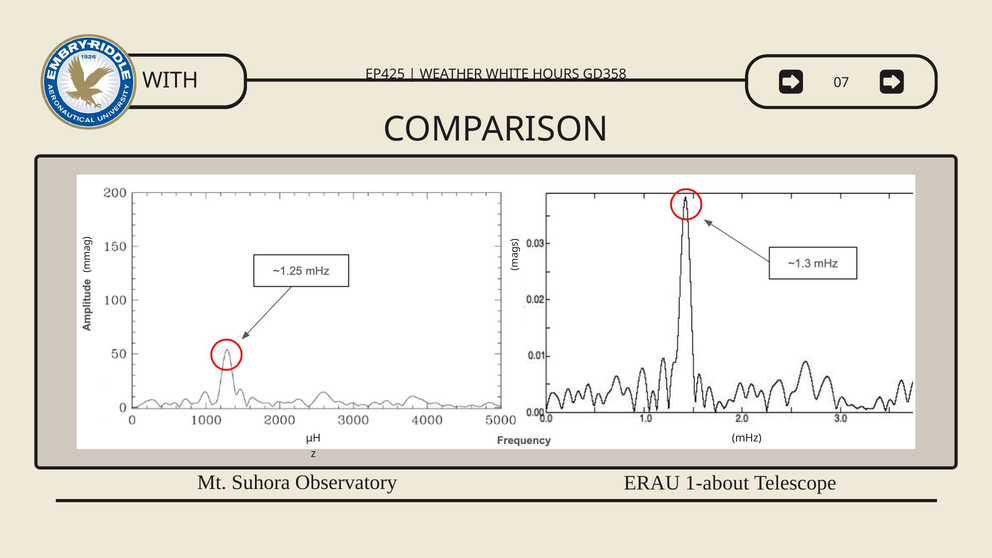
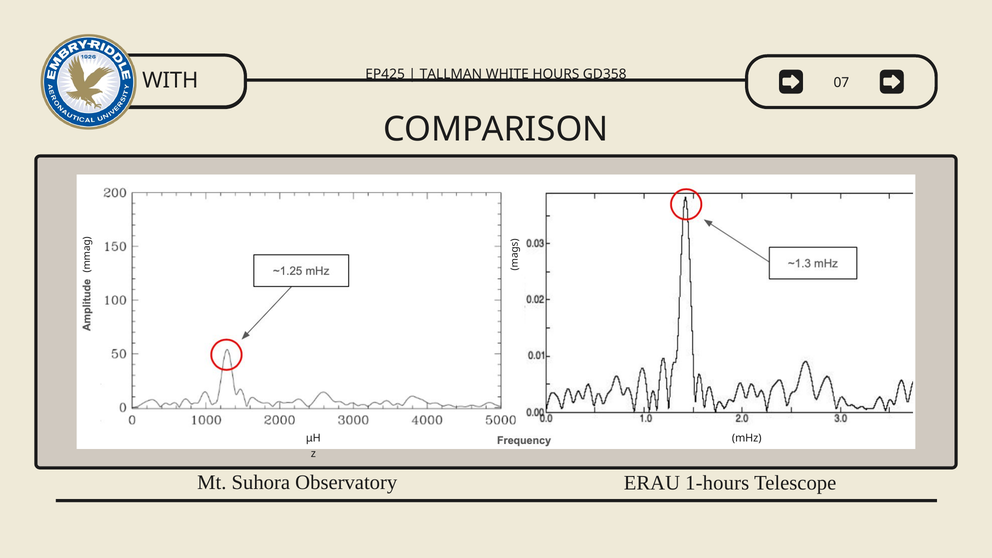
WEATHER: WEATHER -> TALLMAN (451, 74)
1-about: 1-about -> 1-hours (717, 483)
